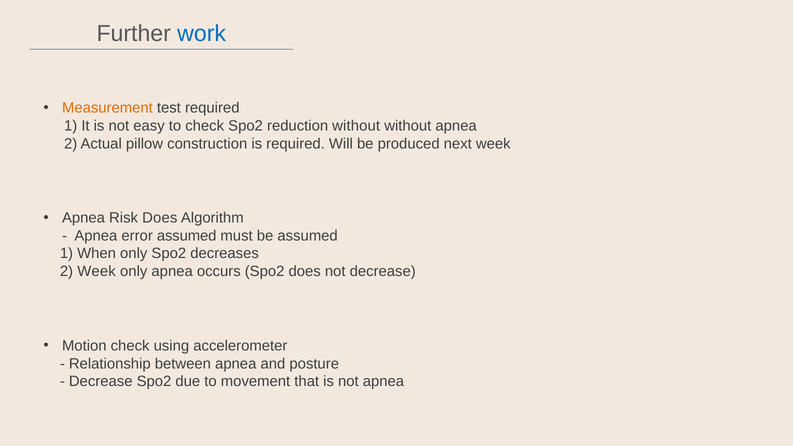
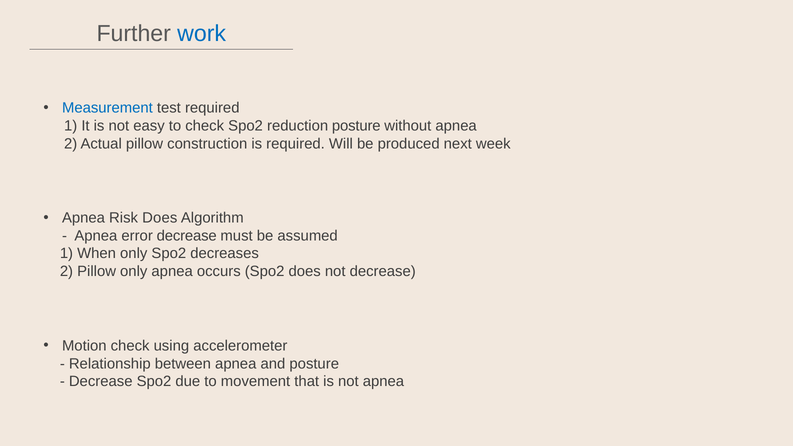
Measurement colour: orange -> blue (107, 108)
reduction without: without -> posture (356, 126)
error assumed: assumed -> decrease (187, 236)
2 Week: Week -> Pillow (97, 271)
